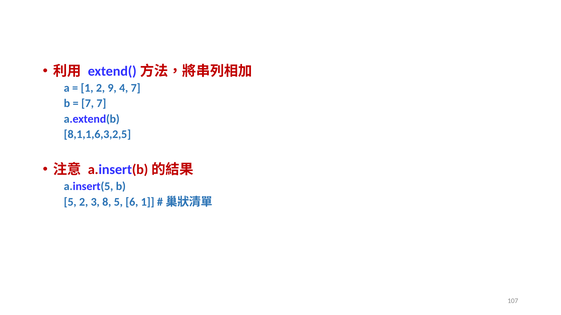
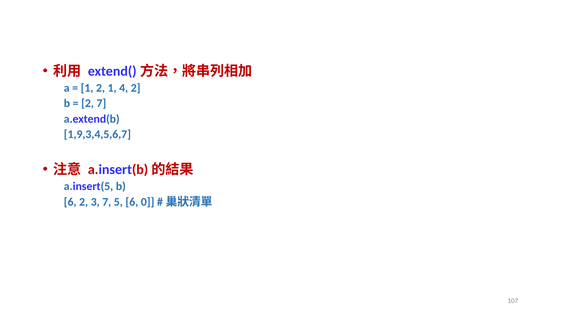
2 9: 9 -> 1 (112, 88)
4 7: 7 -> 2 (136, 88)
7: 7 -> 2 (88, 104)
8,1,1,6,3,2,5: 8,1,1,6,3,2,5 -> 1,9,3,4,5,6,7 (97, 135)
5: 5 -> 6 (70, 202)
3 8: 8 -> 7 (107, 202)
6 1: 1 -> 0 (148, 202)
